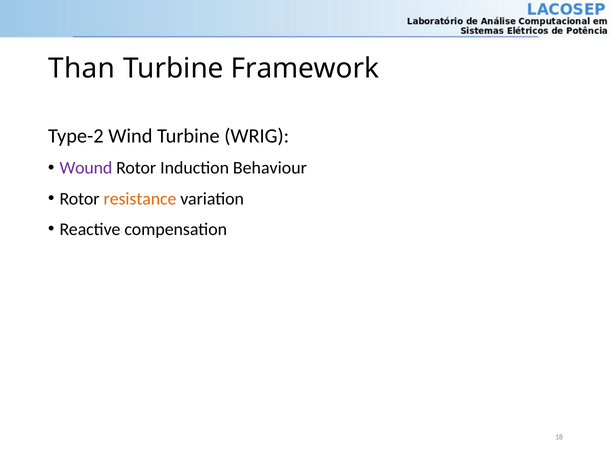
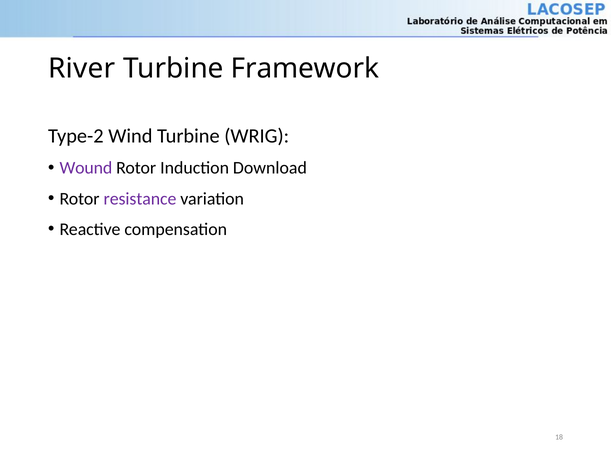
Than: Than -> River (82, 69)
Behaviour: Behaviour -> Download (270, 168)
resistance colour: orange -> purple (140, 199)
